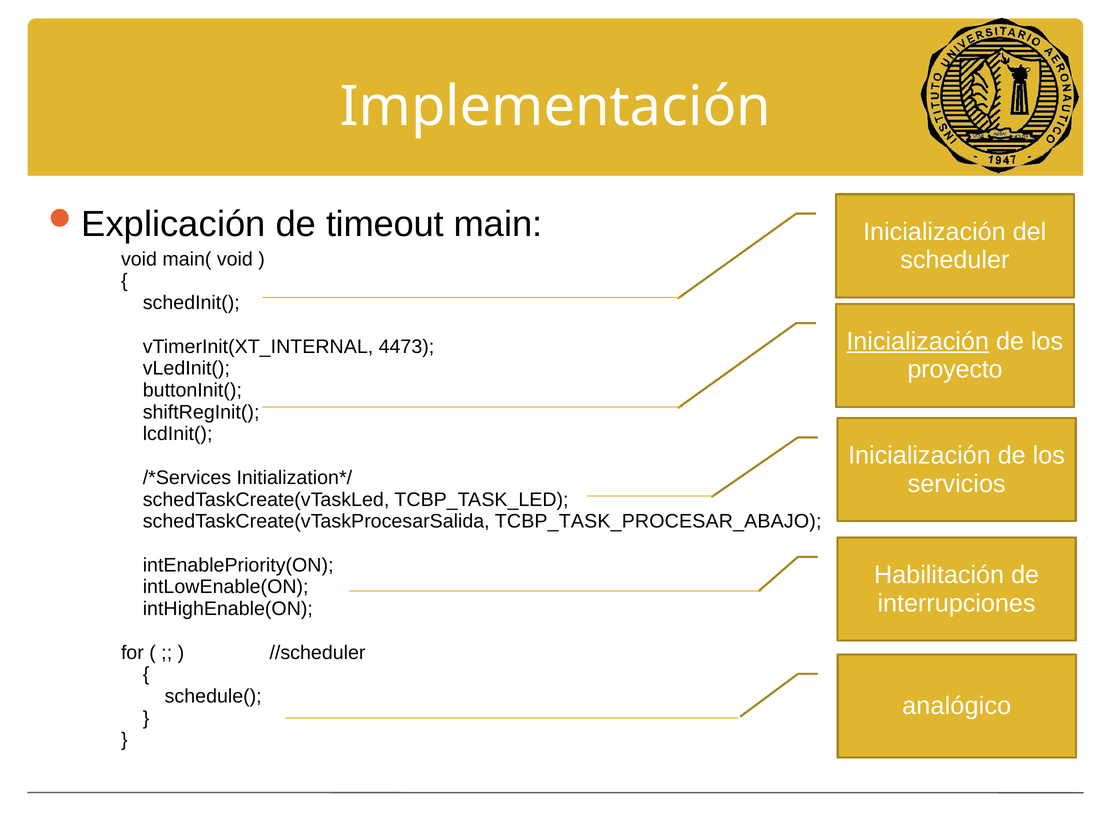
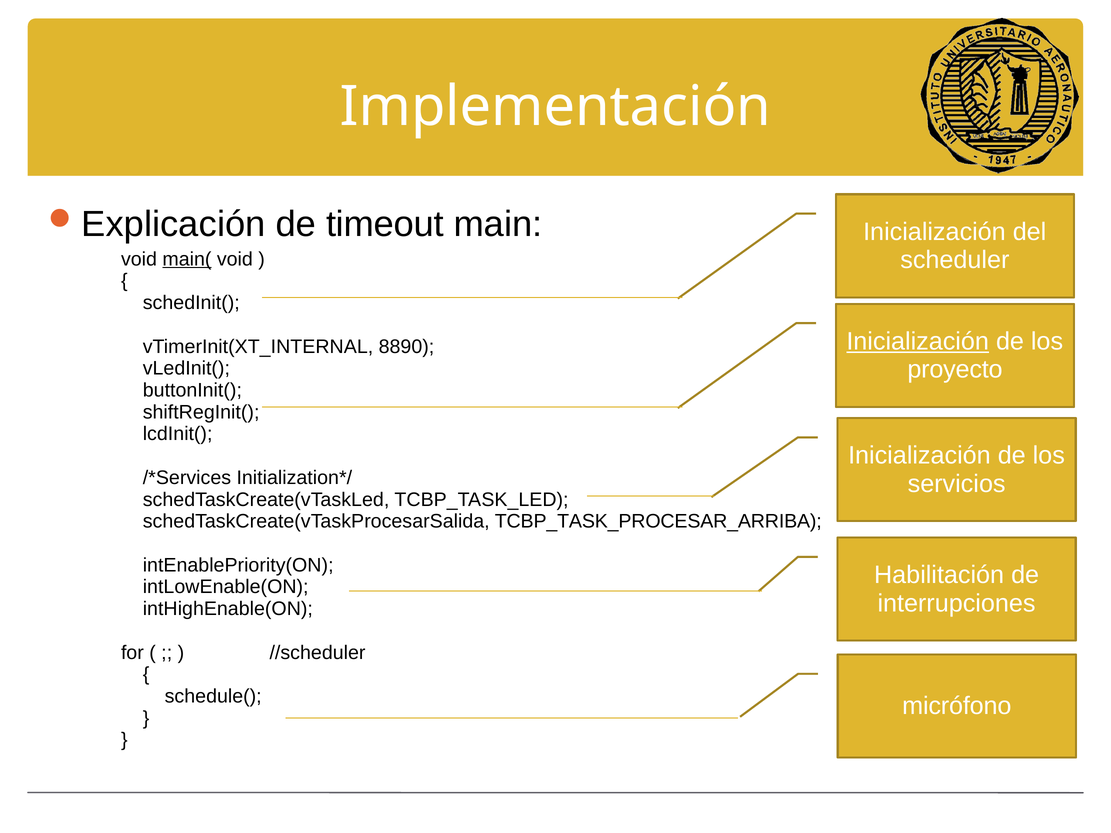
main( underline: none -> present (187, 259)
4473: 4473 -> 8890 (406, 347)
TCBP_TASK_PROCESAR_ABAJO: TCBP_TASK_PROCESAR_ABAJO -> TCBP_TASK_PROCESAR_ARRIBA (658, 521)
analógico: analógico -> micrófono (957, 706)
